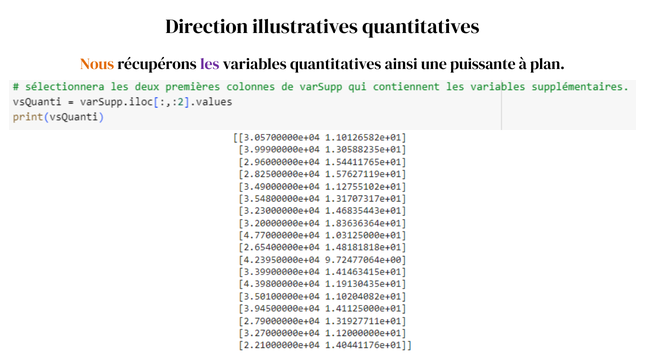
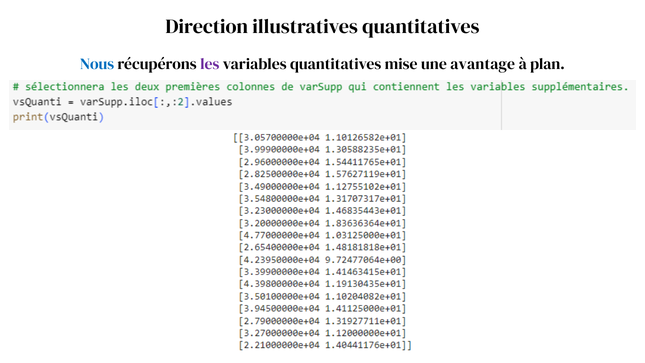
Nous colour: orange -> blue (97, 64)
ainsi: ainsi -> mise (401, 64)
puissante: puissante -> avantage (483, 64)
